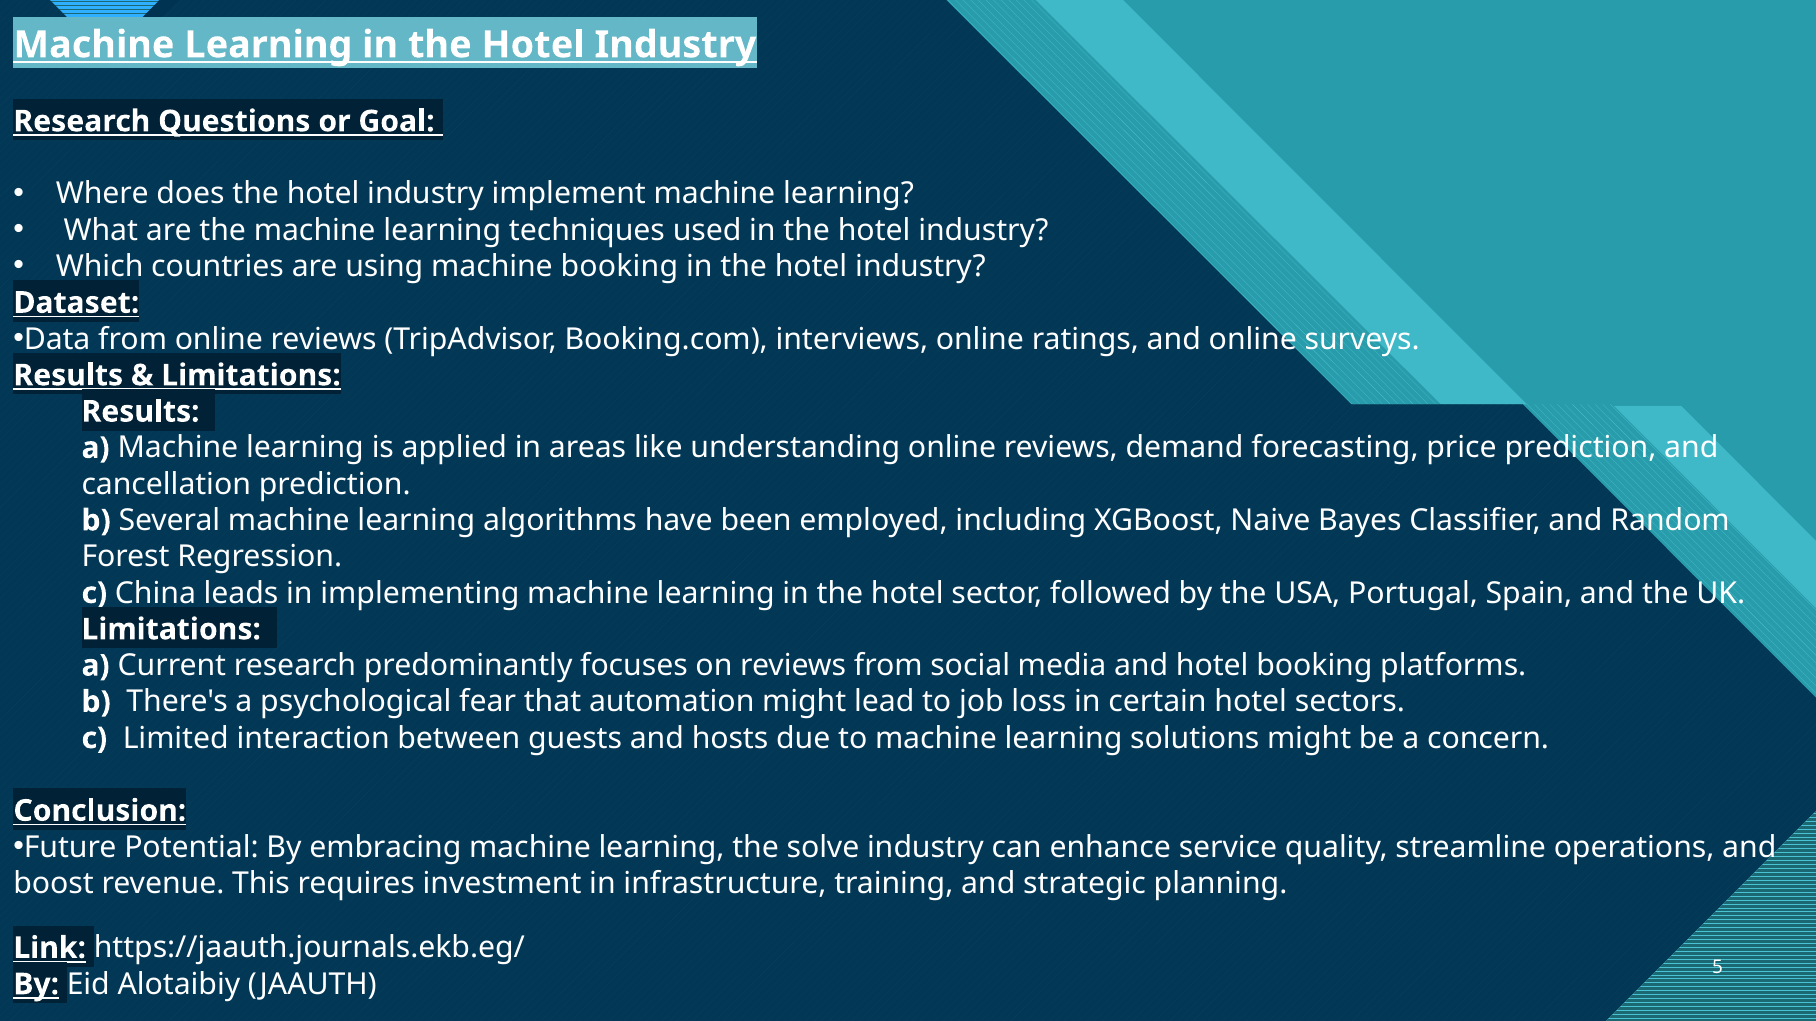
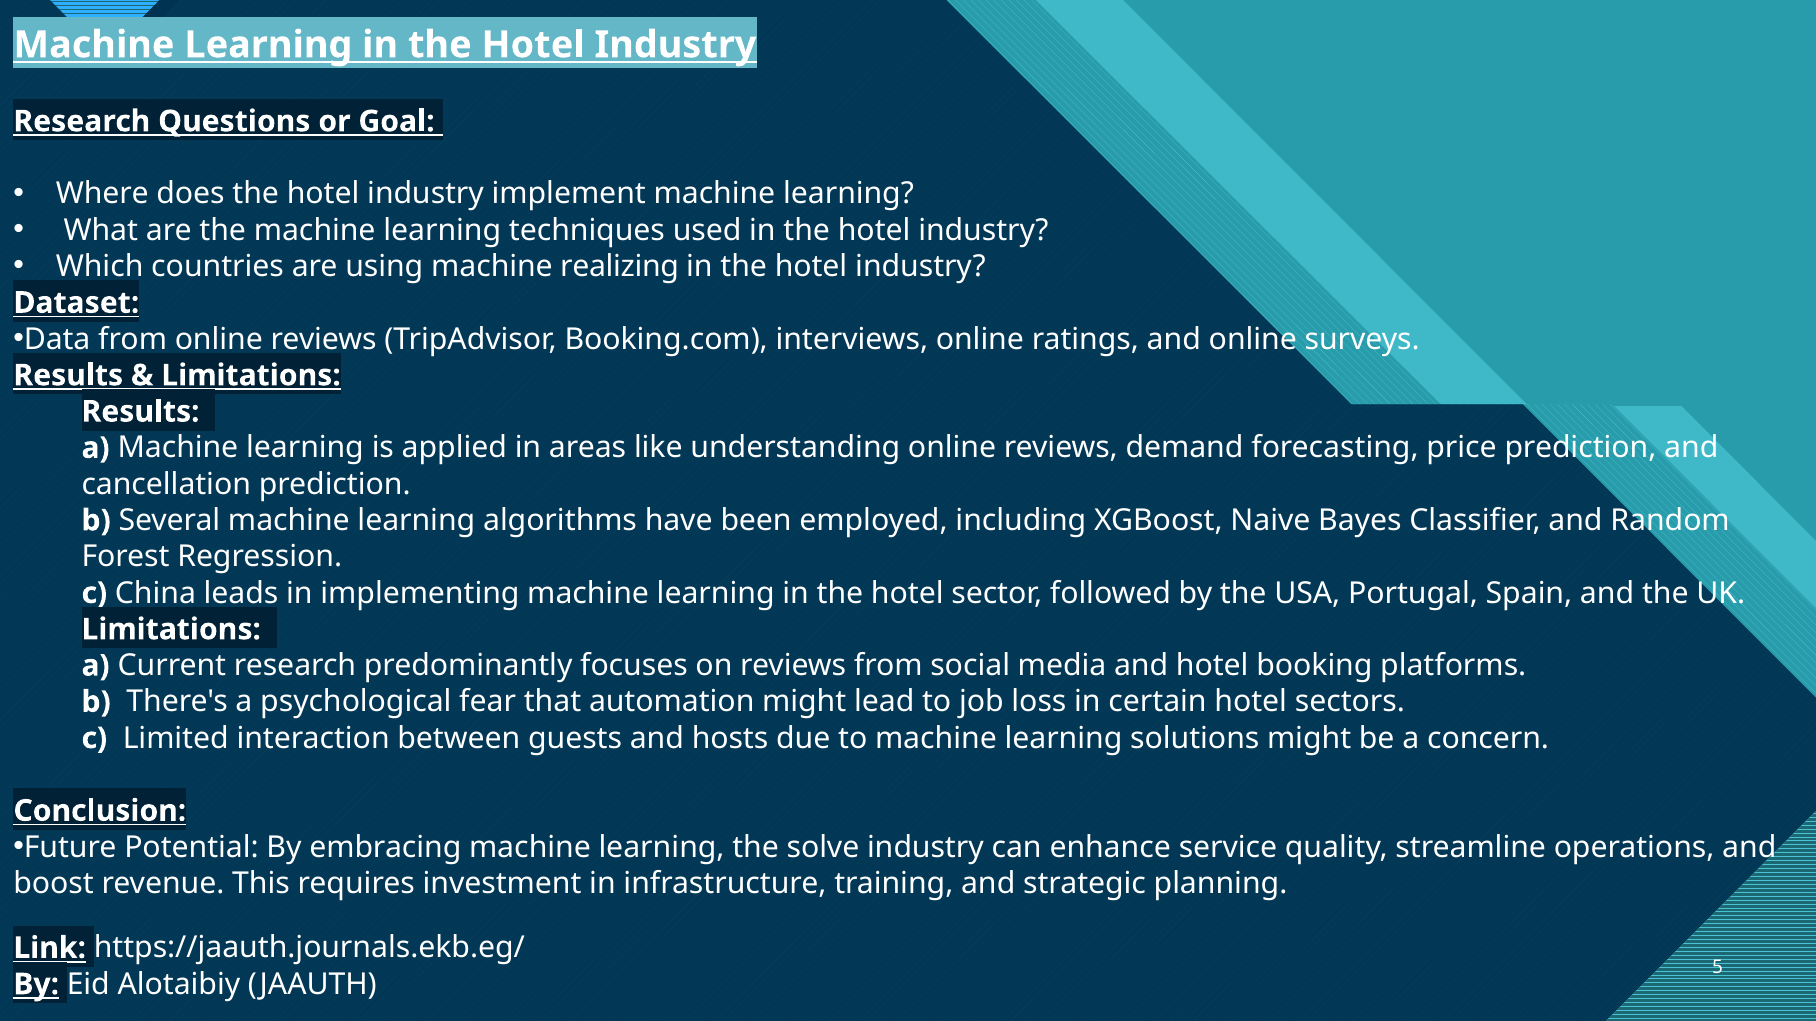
machine booking: booking -> realizing (620, 267)
